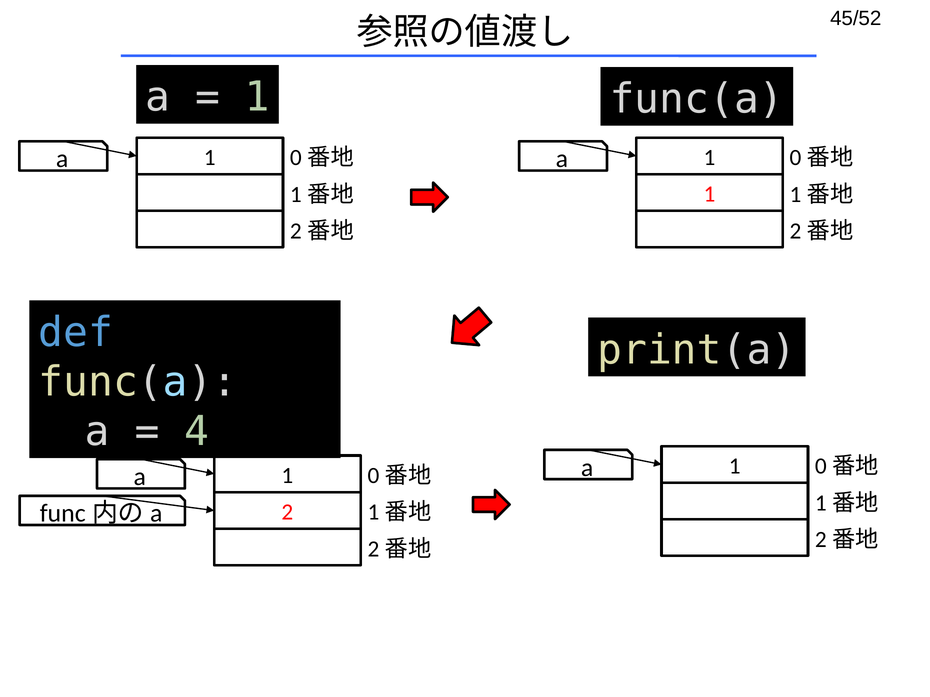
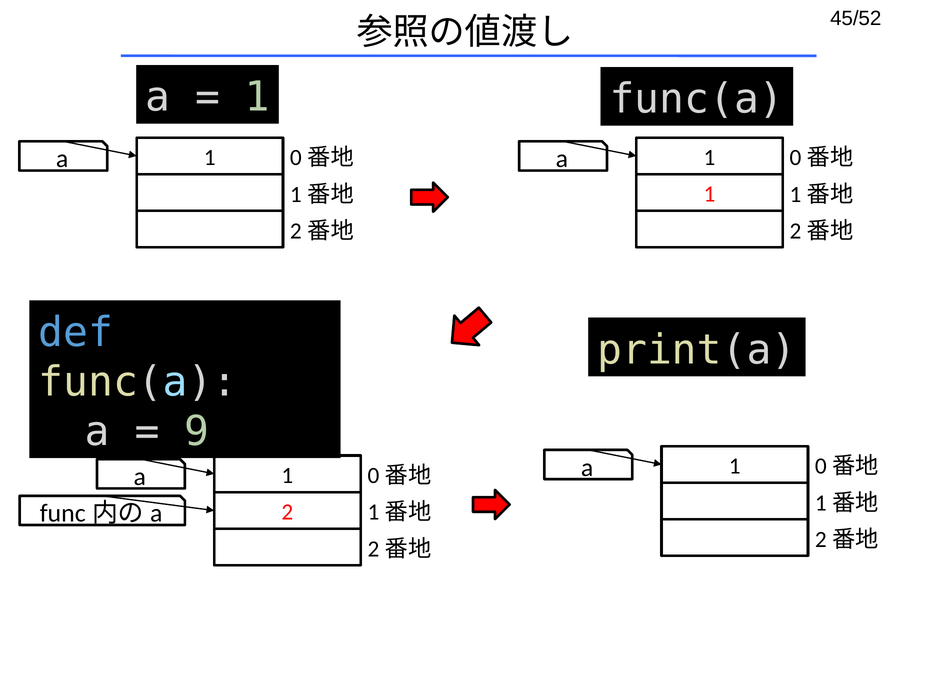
4: 4 -> 9 (197, 432)
